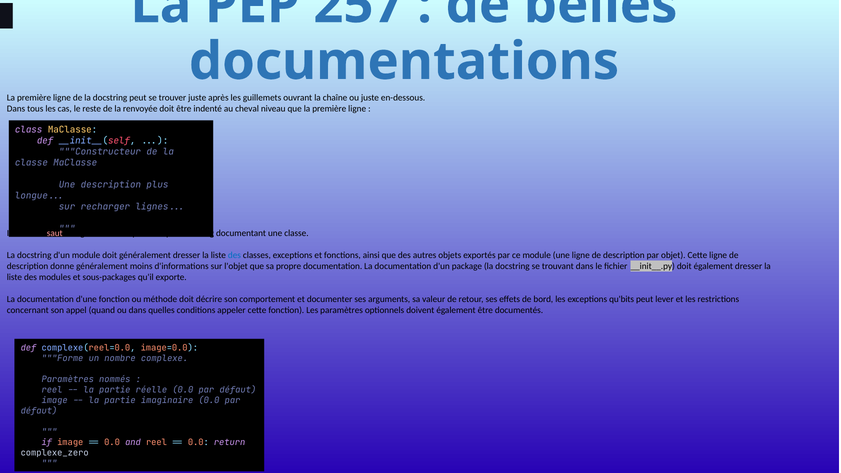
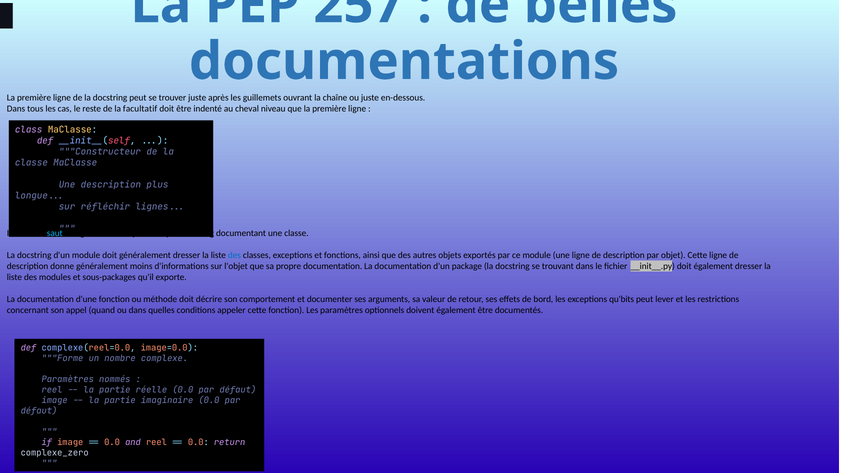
renvoyée: renvoyée -> facultatif (140, 109)
recharger: recharger -> réfléchir (105, 207)
saut colour: pink -> light blue (55, 233)
